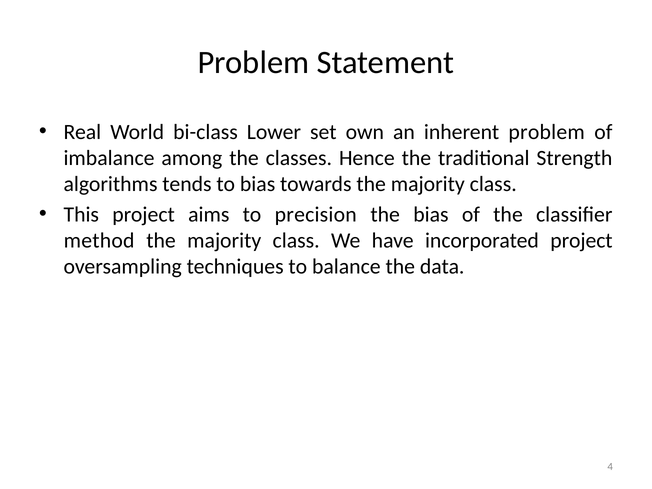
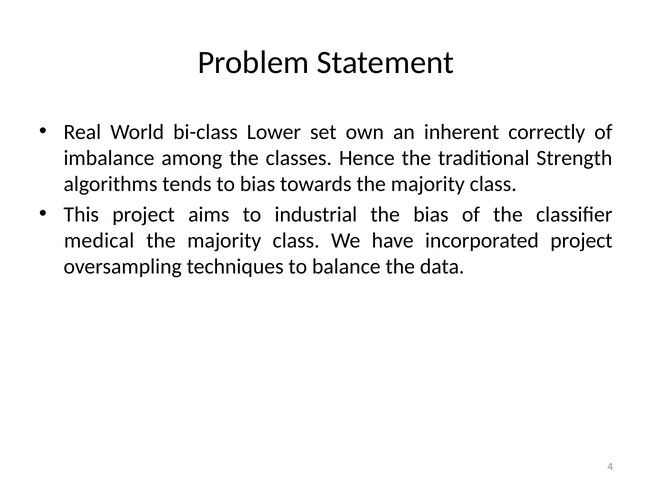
inherent problem: problem -> correctly (547, 132)
precision: precision -> industrial (316, 215)
method: method -> medical (99, 241)
